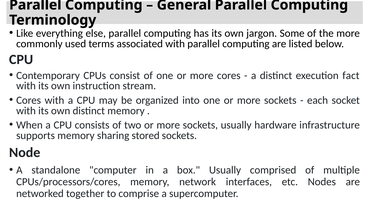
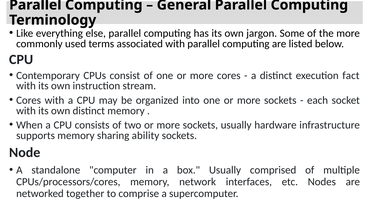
stored: stored -> ability (146, 135)
